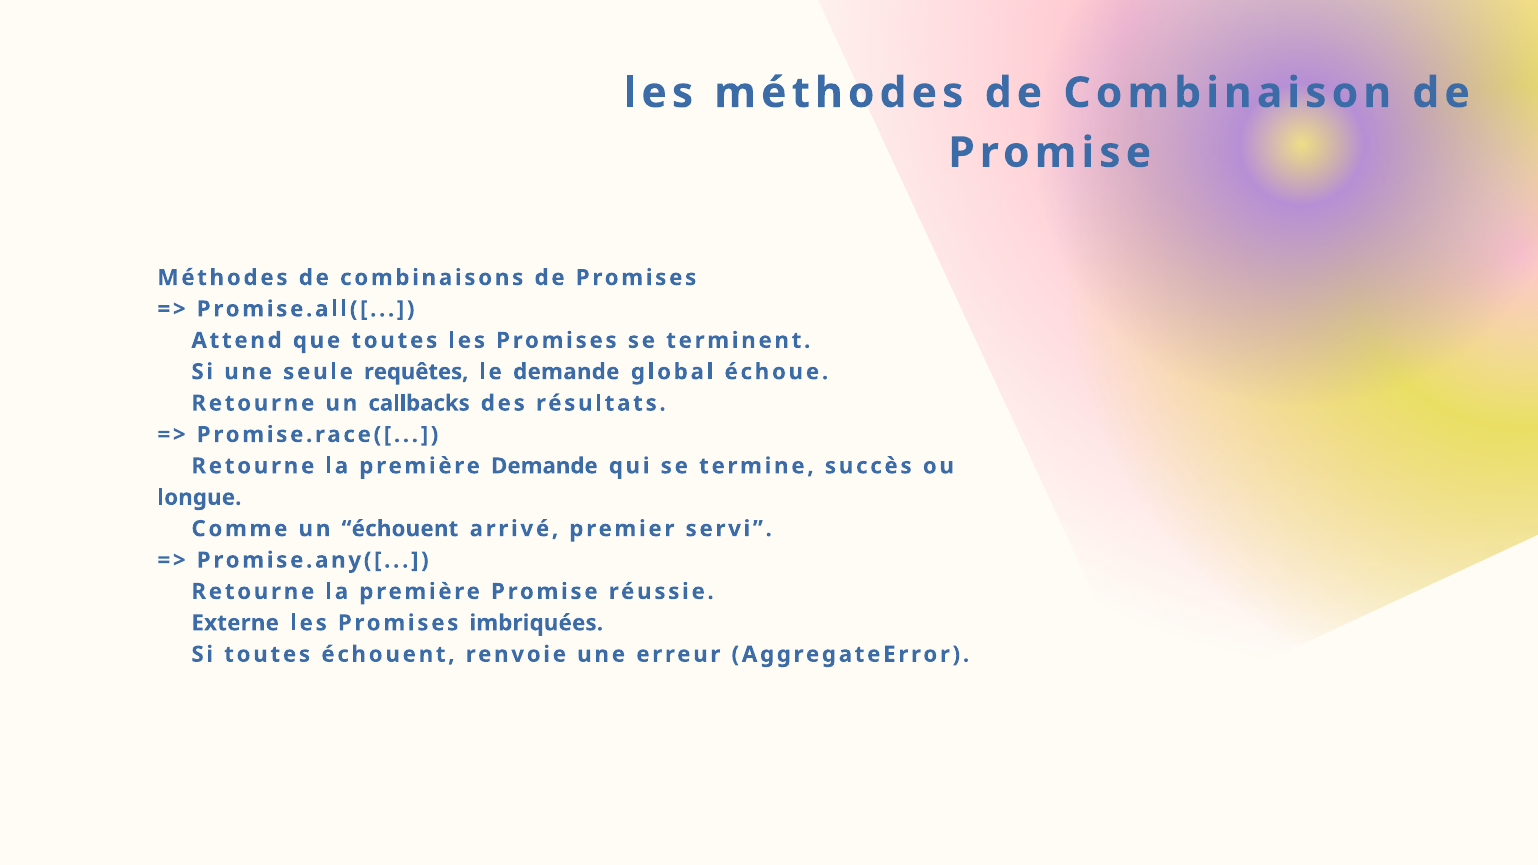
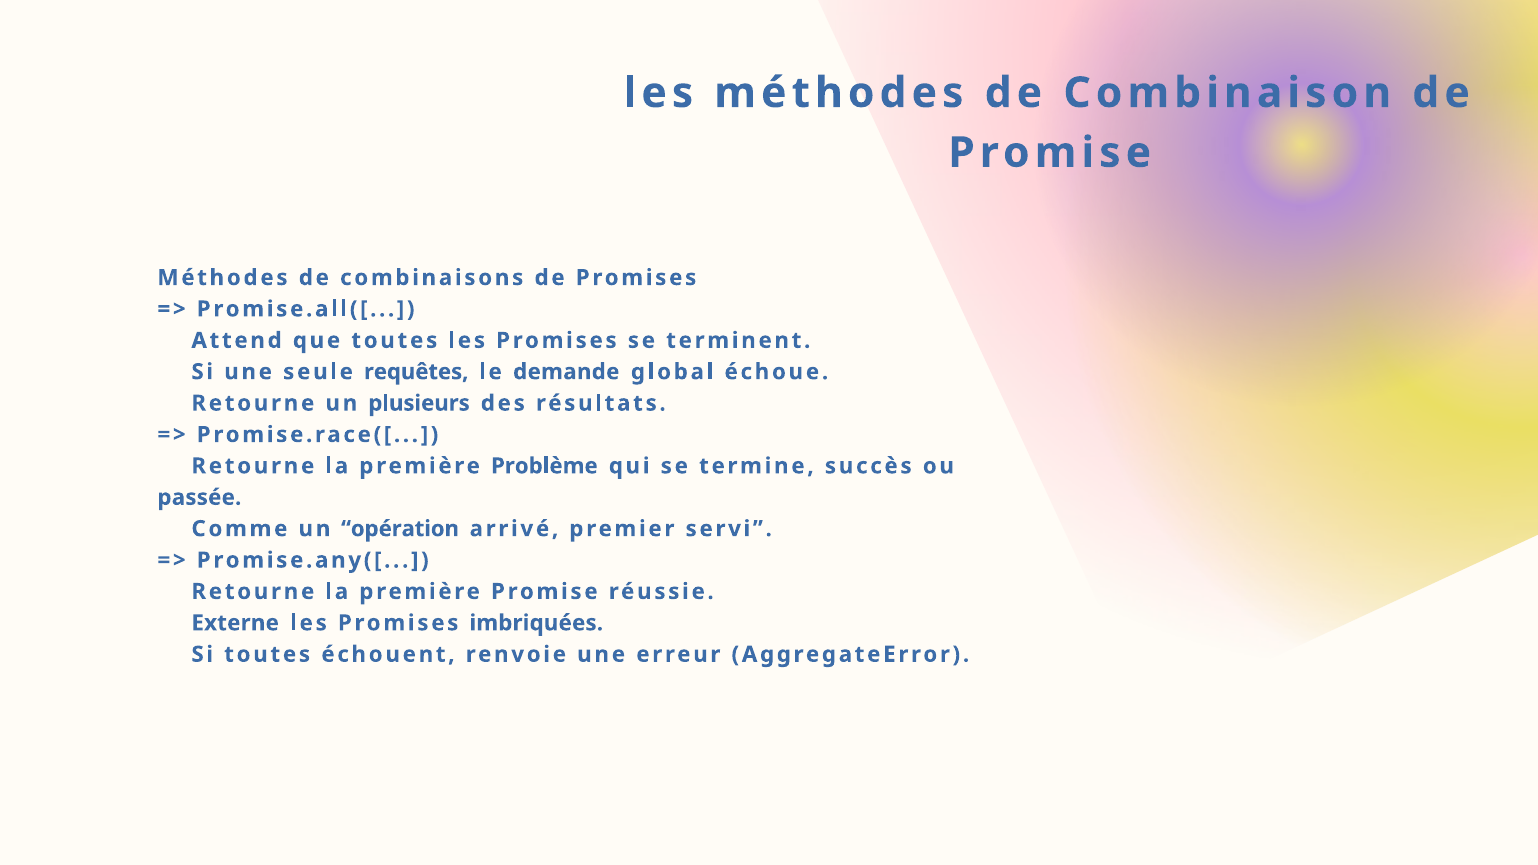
callbacks: callbacks -> plusieurs (419, 403)
première Demande: Demande -> Problème (544, 466)
longue: longue -> passée (199, 497)
un échouent: échouent -> opération (400, 529)
